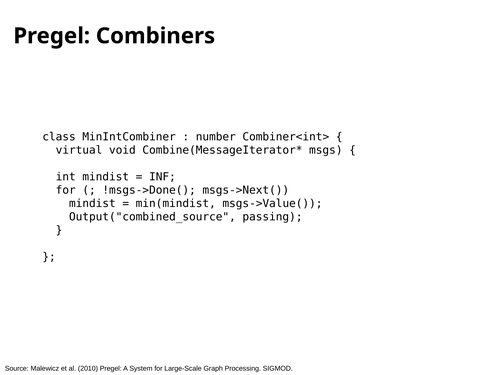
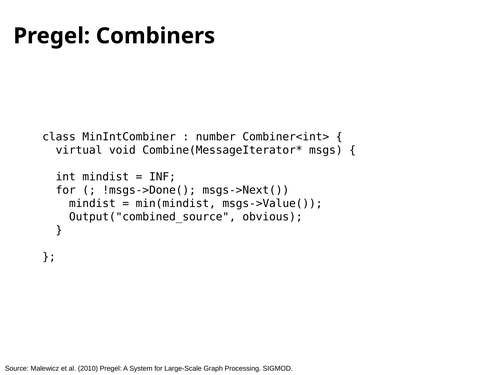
passing: passing -> obvious (272, 217)
